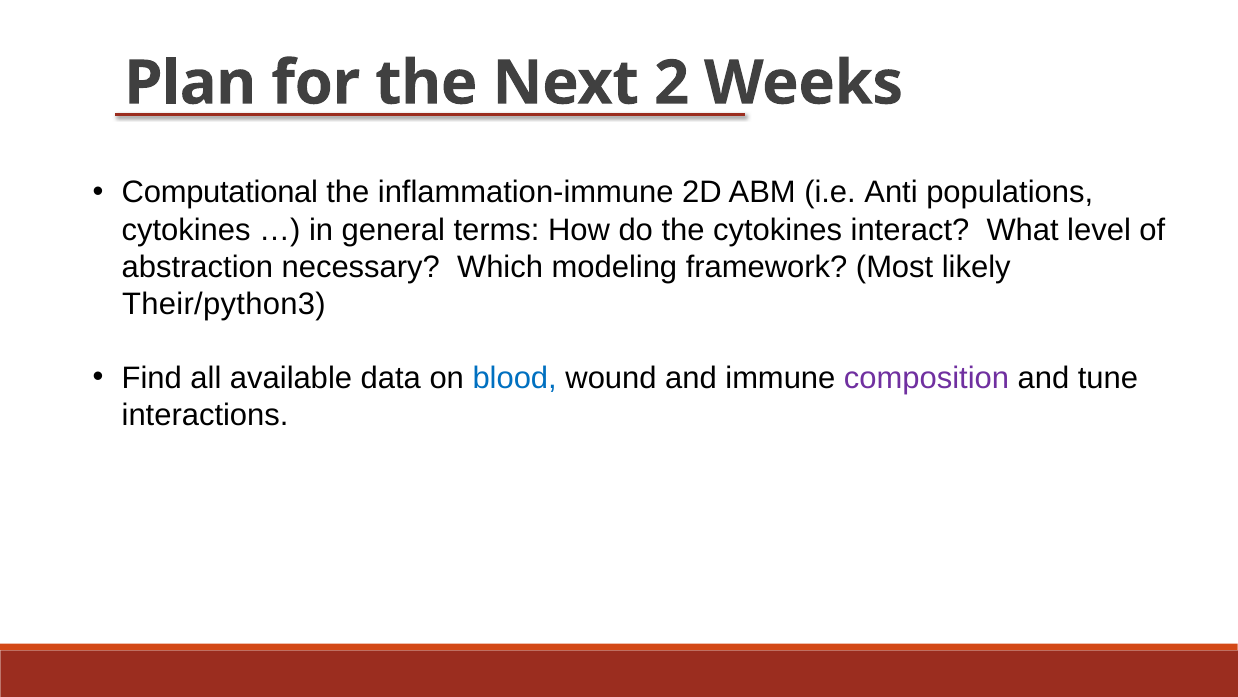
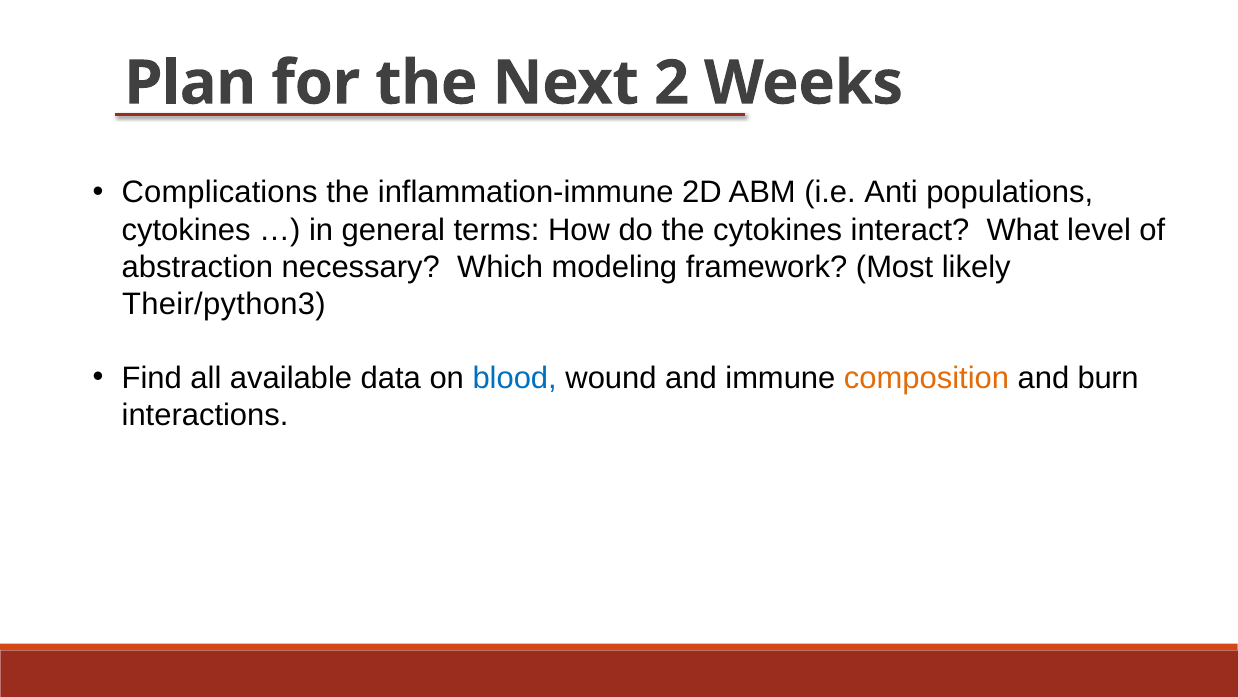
Computational: Computational -> Complications (220, 192)
composition colour: purple -> orange (927, 378)
tune: tune -> burn (1108, 378)
